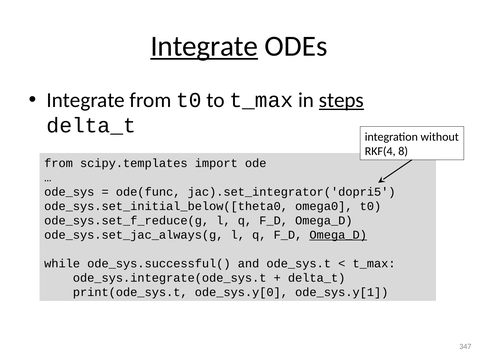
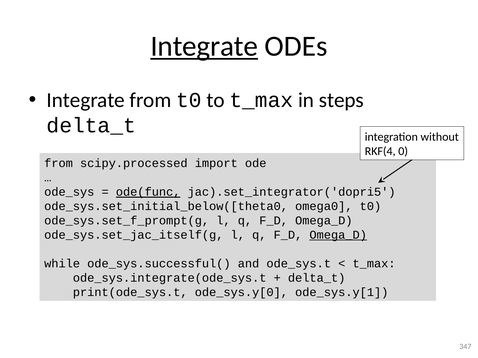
steps underline: present -> none (341, 100)
8: 8 -> 0 (403, 151)
scipy.templates: scipy.templates -> scipy.processed (134, 164)
ode(func underline: none -> present (148, 192)
ode_sys.set_f_reduce(g: ode_sys.set_f_reduce(g -> ode_sys.set_f_prompt(g (127, 221)
ode_sys.set_jac_always(g: ode_sys.set_jac_always(g -> ode_sys.set_jac_itself(g (134, 235)
